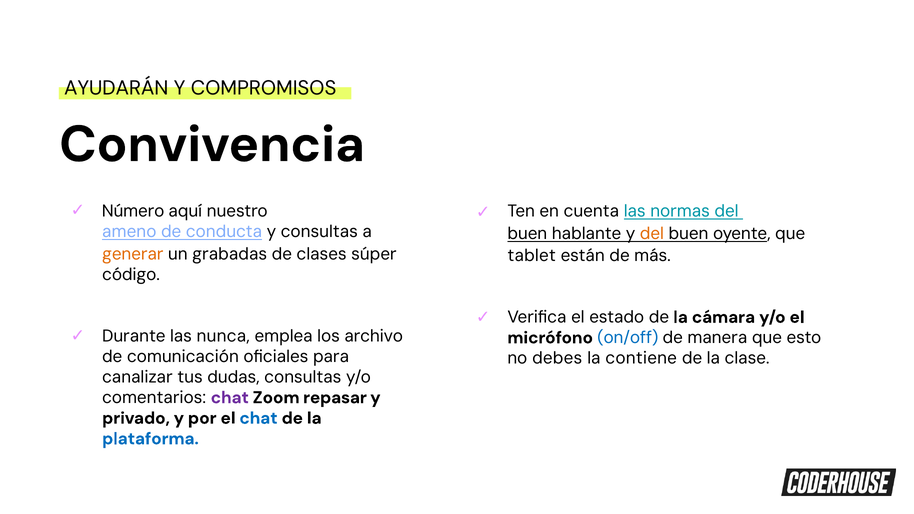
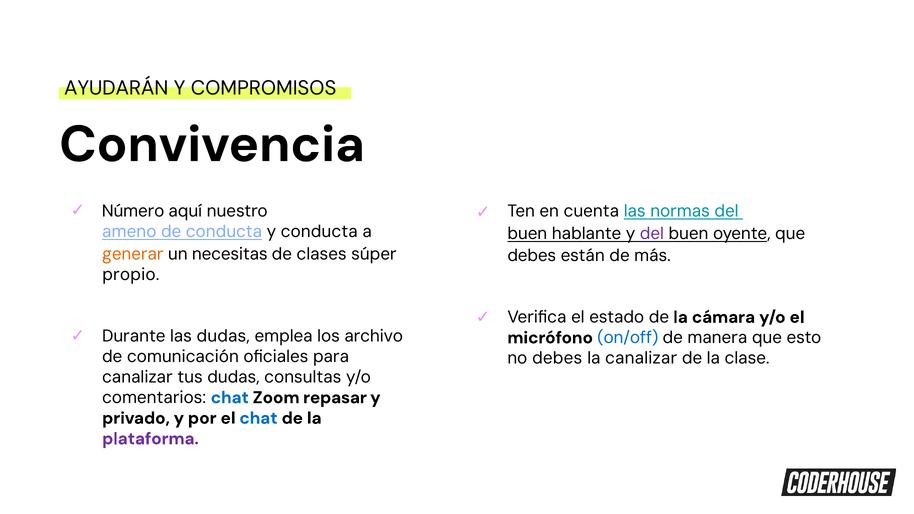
y consultas: consultas -> conducta (319, 232)
del colour: orange -> purple (652, 234)
grabadas: grabadas -> necesitas (230, 254)
tablet: tablet -> debes (532, 256)
código: código -> propio (131, 275)
las nunca: nunca -> dudas (223, 336)
la contiene: contiene -> canalizar (641, 358)
chat colour: purple -> blue (230, 398)
plataforma colour: blue -> purple (150, 439)
